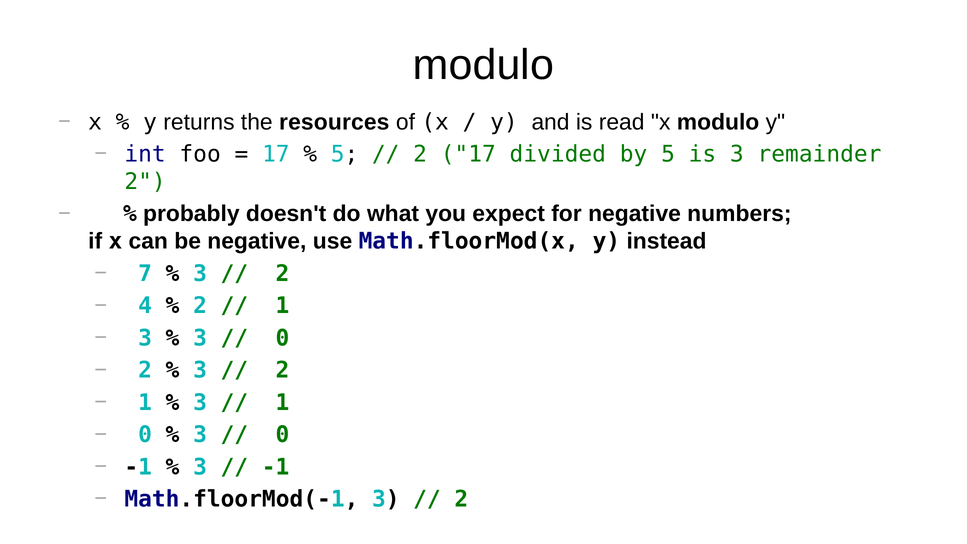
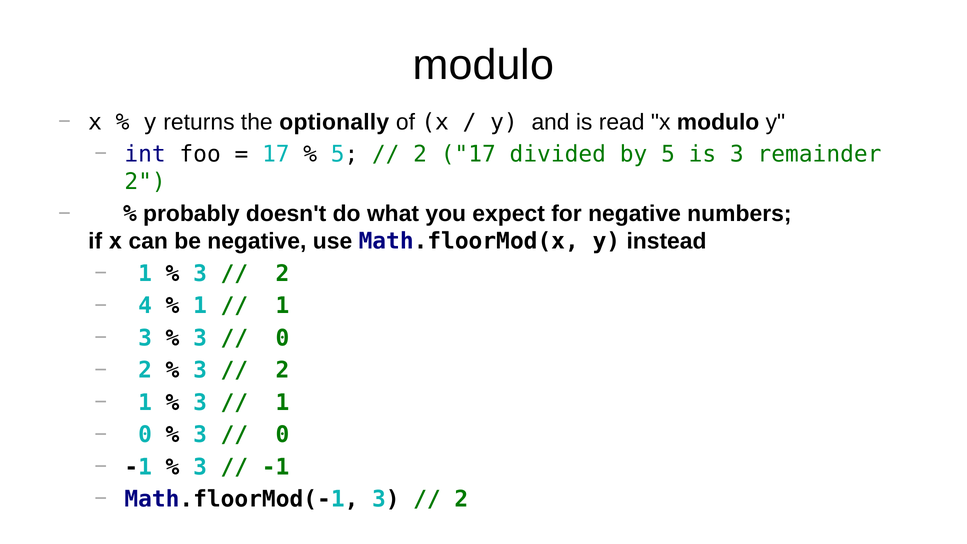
resources: resources -> optionally (334, 122)
7: 7 -> 1 (145, 274)
2: 2 -> 1 (200, 306)
